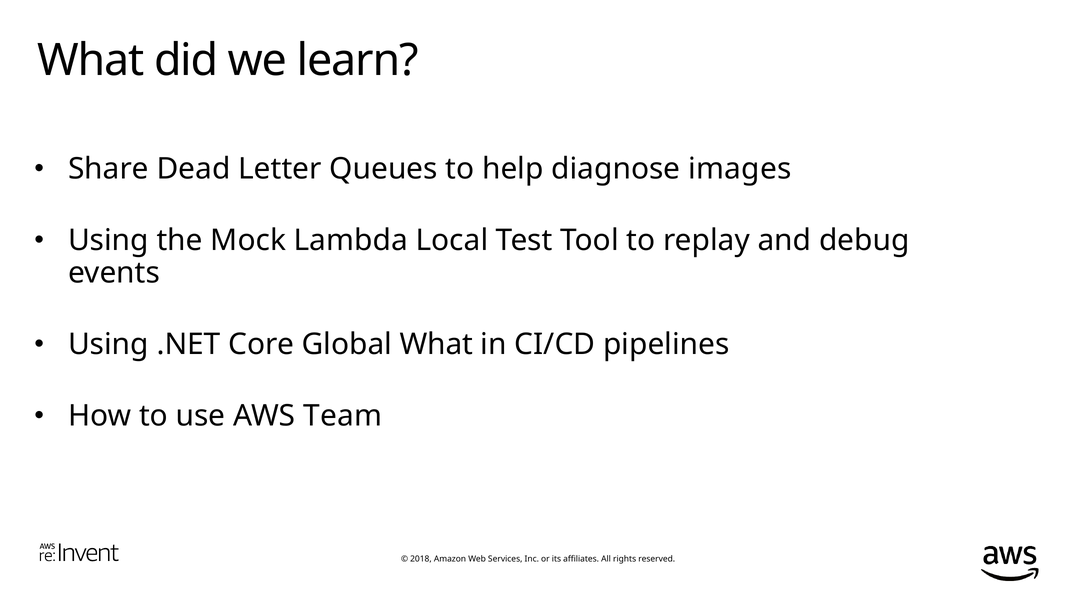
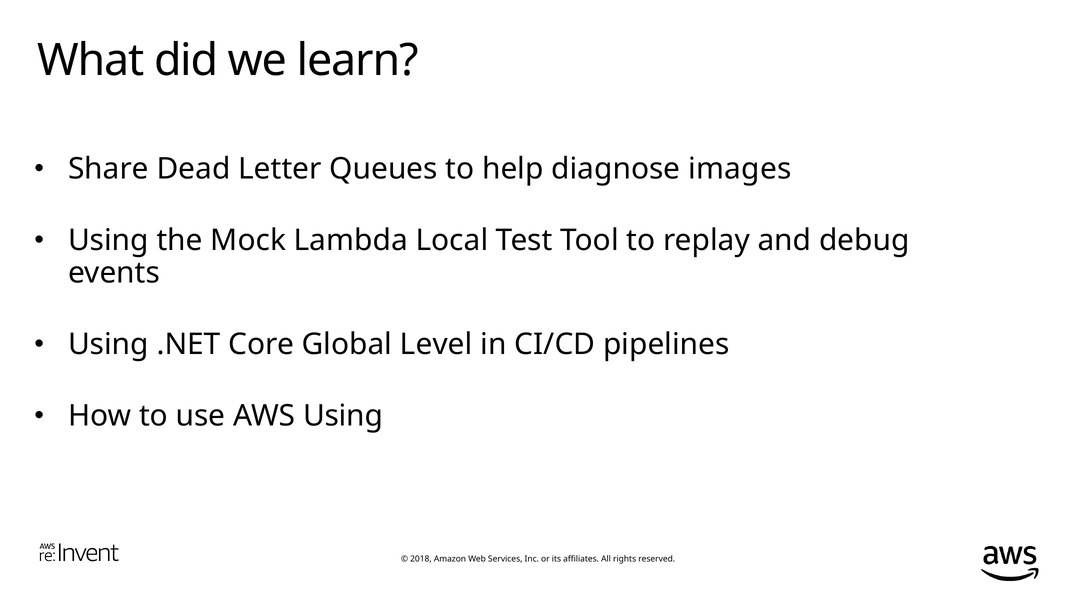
Global What: What -> Level (436, 344)
AWS Team: Team -> Using (343, 416)
